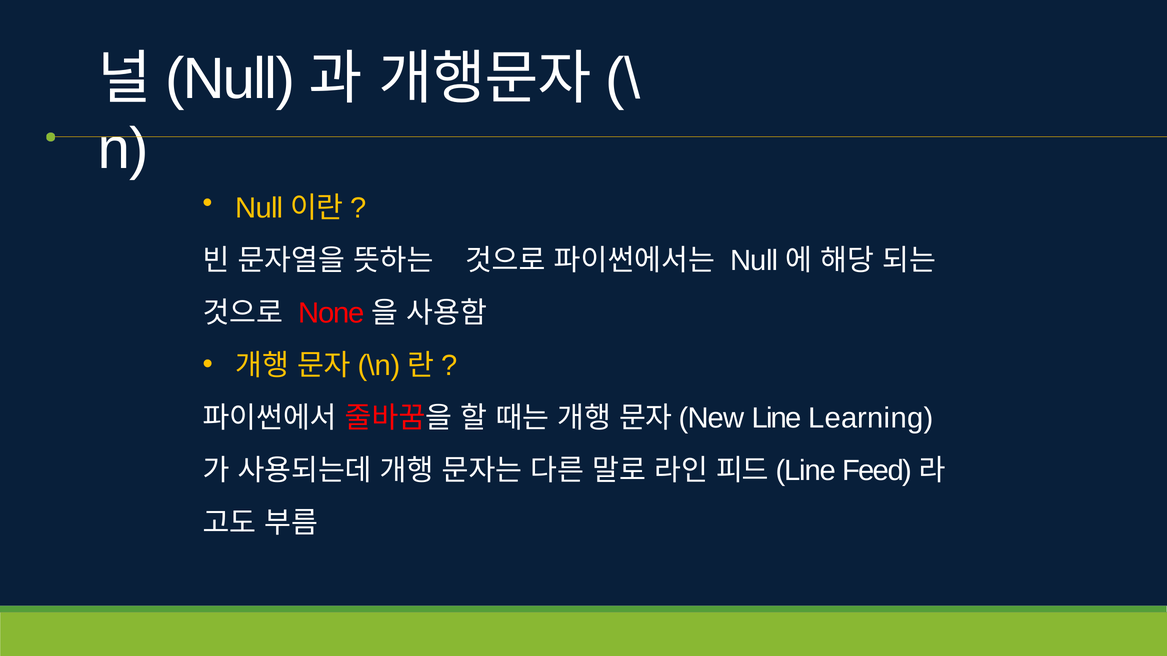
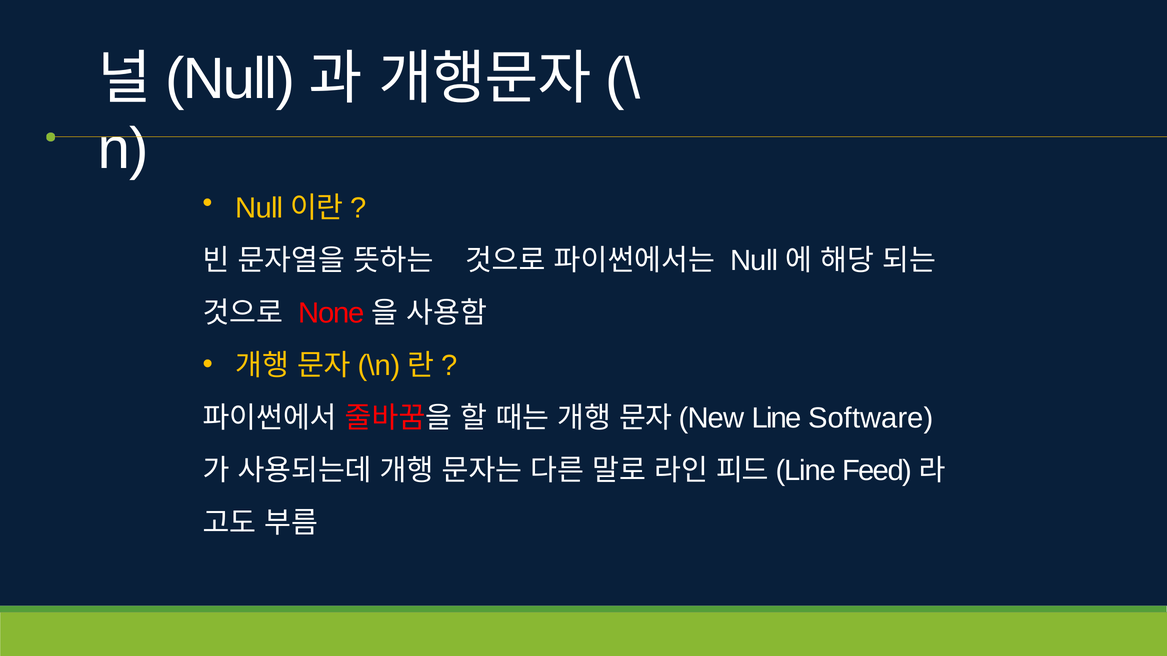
Learning: Learning -> Software (871, 418)
